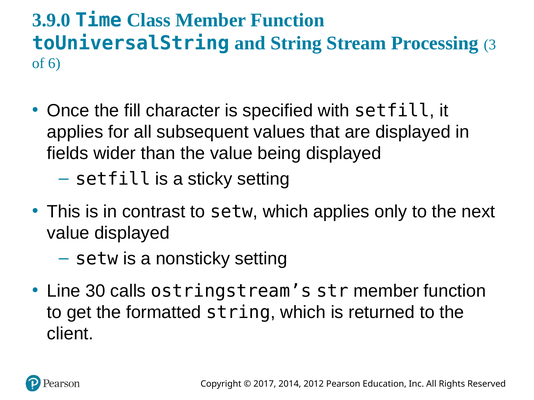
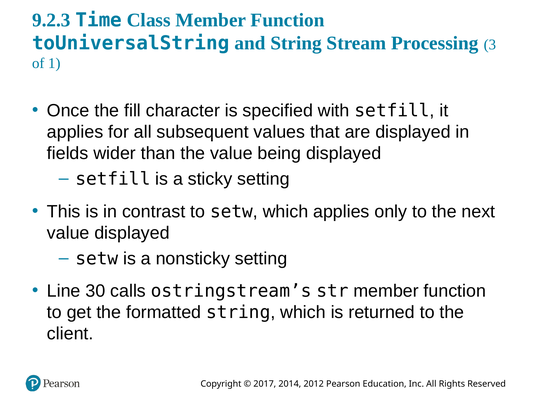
3.9.0: 3.9.0 -> 9.2.3 (51, 20)
6: 6 -> 1 (54, 63)
